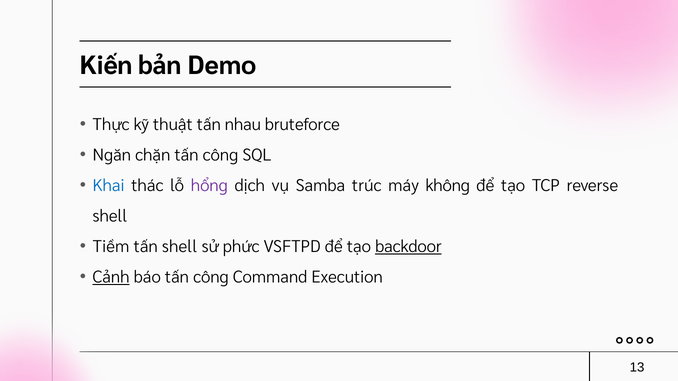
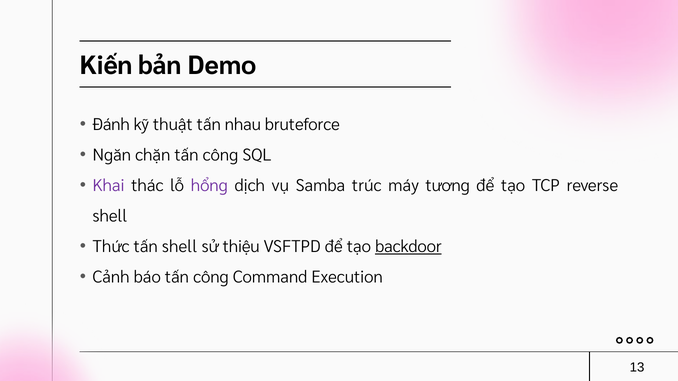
Thực: Thực -> Đánh (111, 125)
Khai colour: blue -> purple (109, 186)
không: không -> tương (448, 186)
Tiềm: Tiềm -> Thức (111, 247)
phức: phức -> thiệu (241, 247)
Cảnh underline: present -> none (111, 277)
